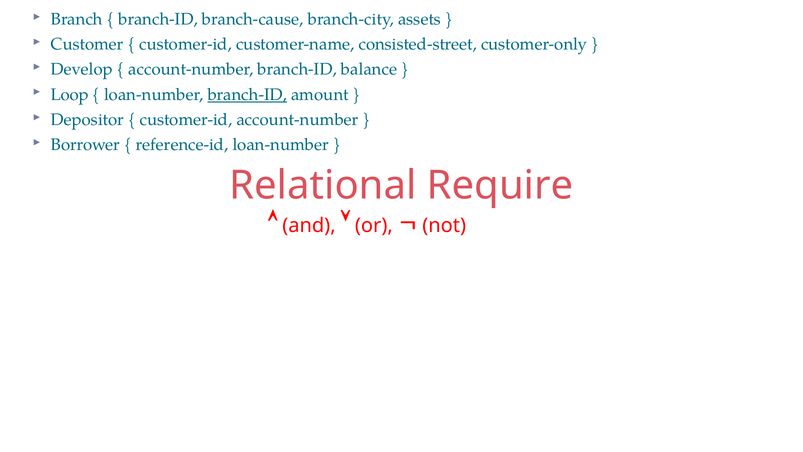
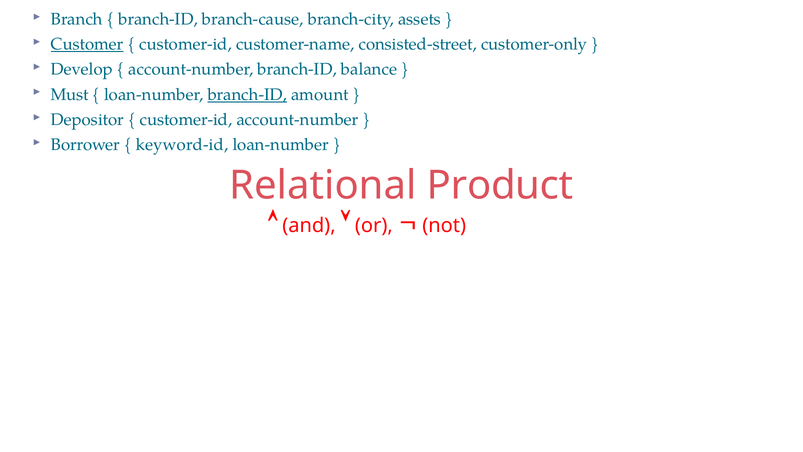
Customer underline: none -> present (87, 44)
Loop: Loop -> Must (70, 95)
reference-id: reference-id -> keyword-id (182, 145)
Require: Require -> Product (500, 185)
